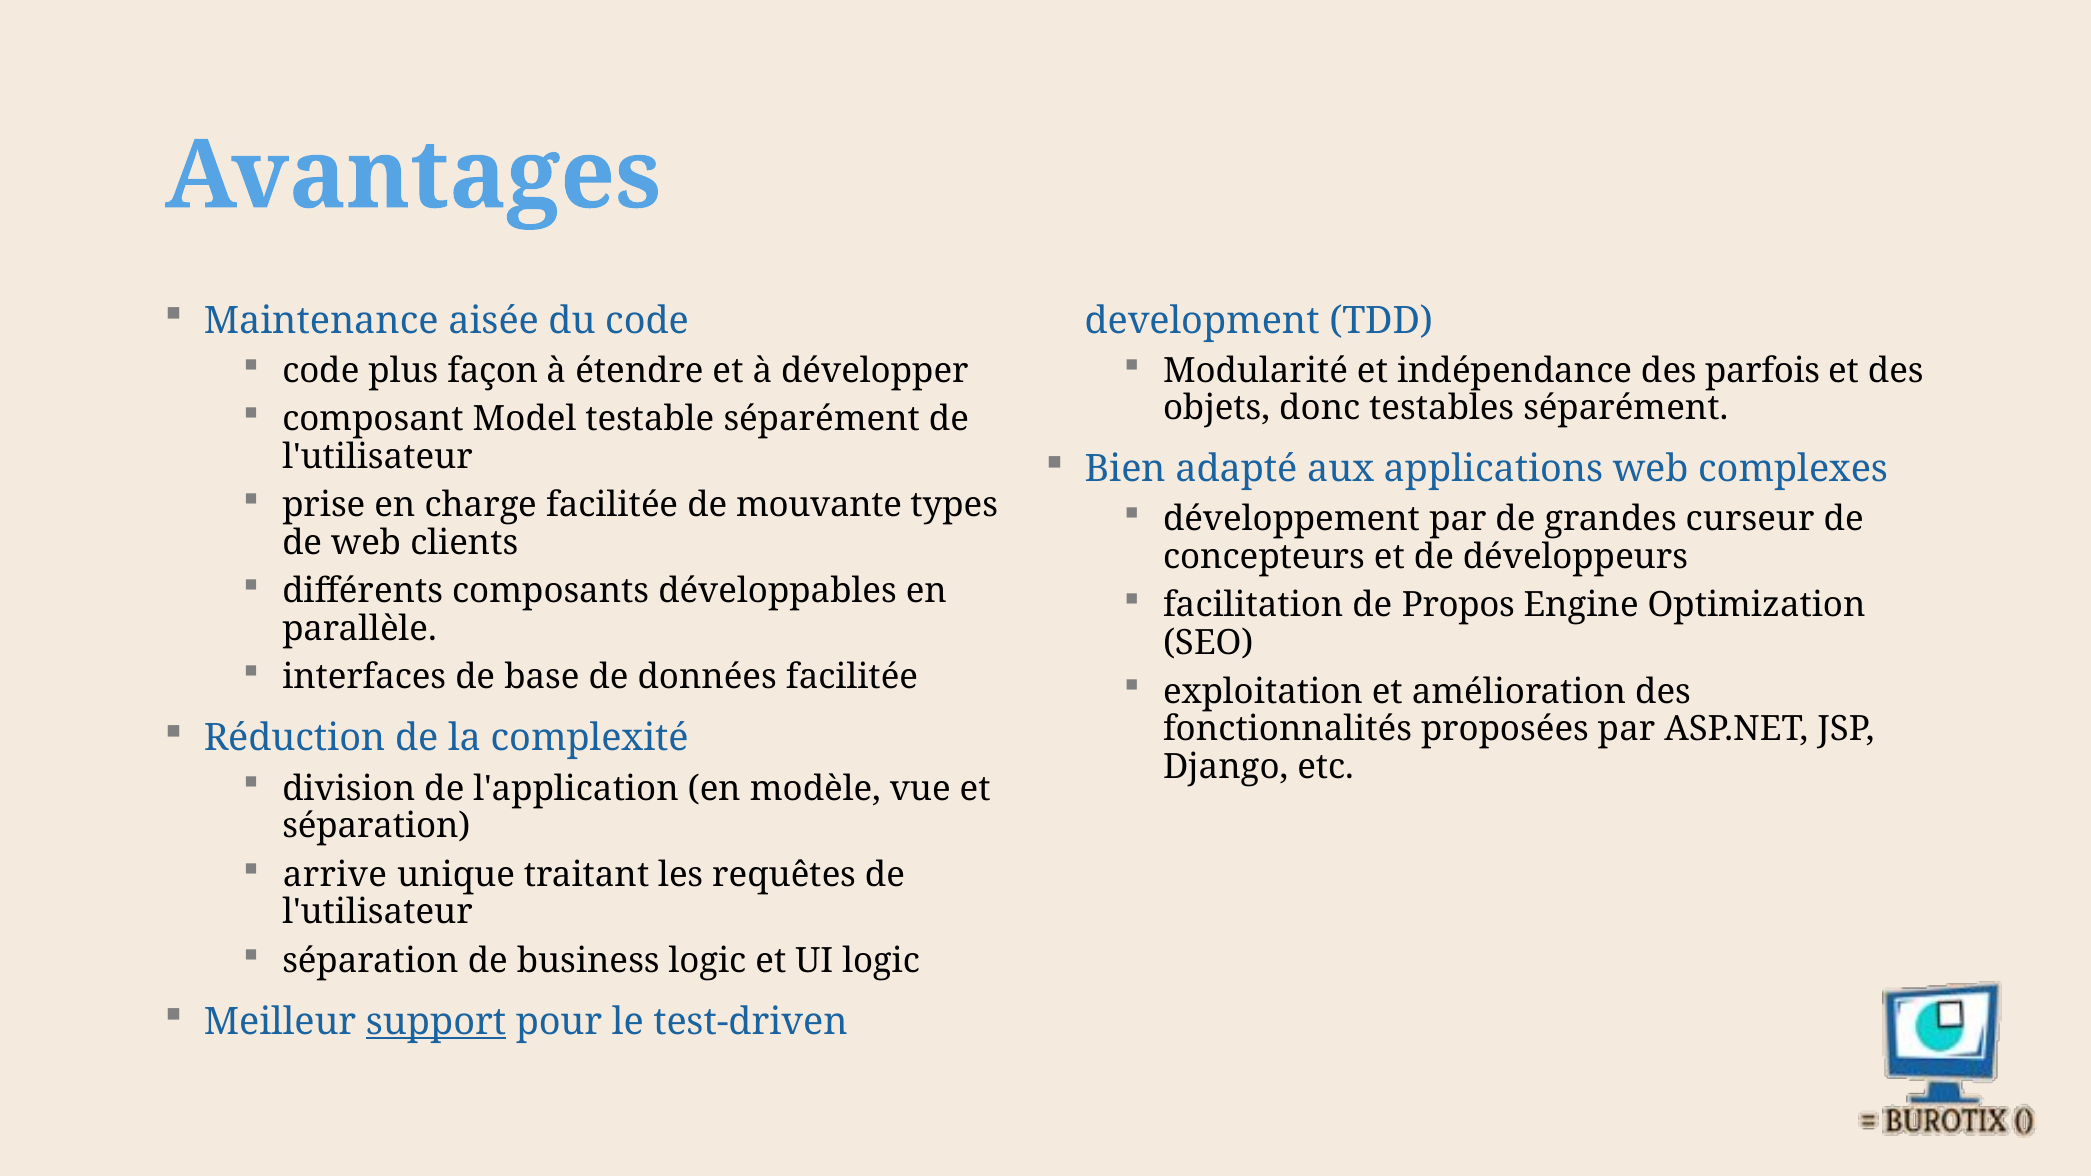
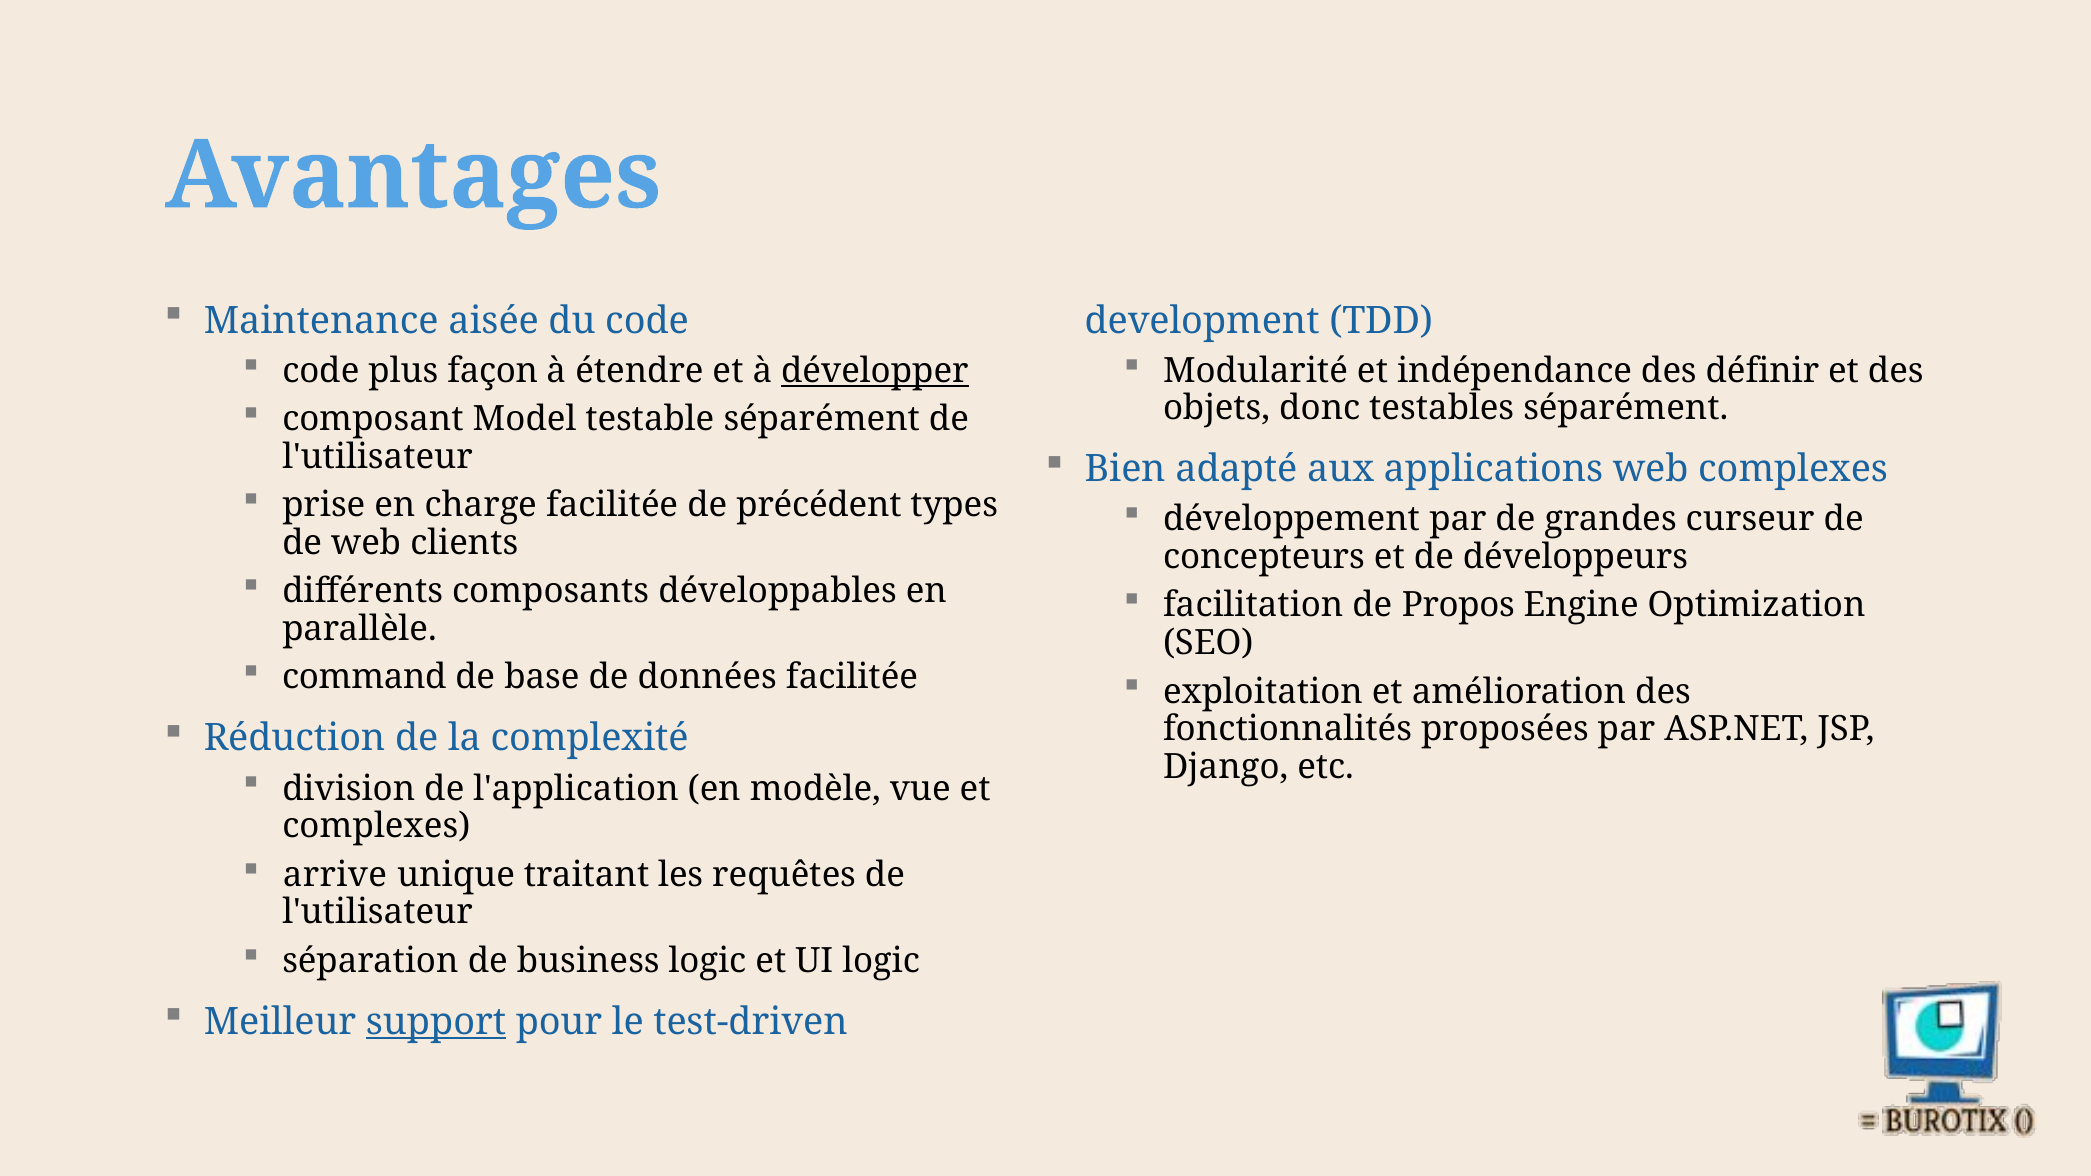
développer underline: none -> present (875, 371)
parfois: parfois -> définir (1762, 371)
mouvante: mouvante -> précédent (819, 505)
interfaces: interfaces -> command (364, 678)
séparation: séparation -> complexes (376, 826)
